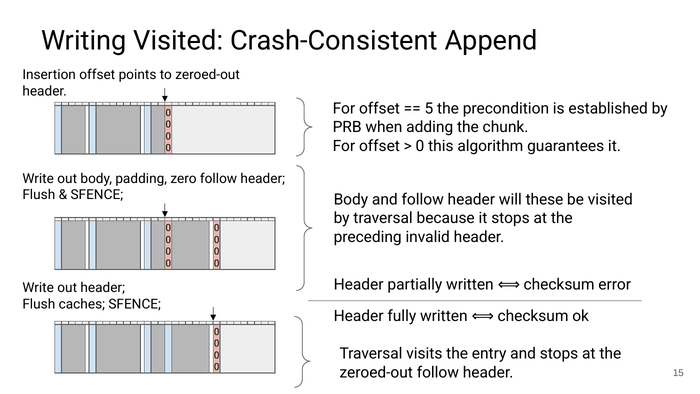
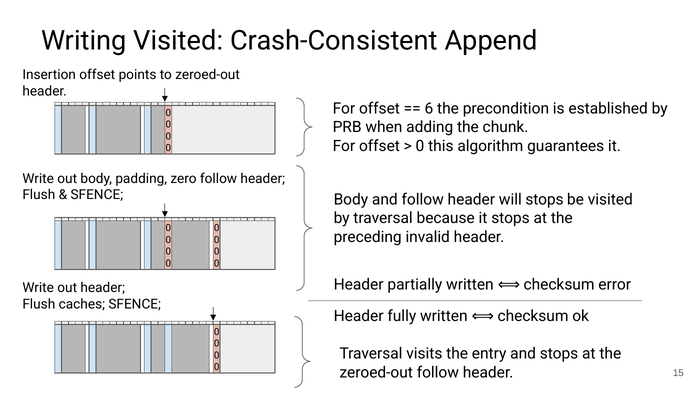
5: 5 -> 6 (429, 109)
will these: these -> stops (544, 199)
